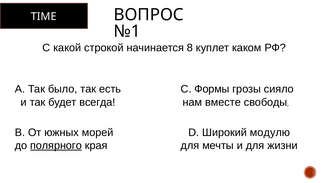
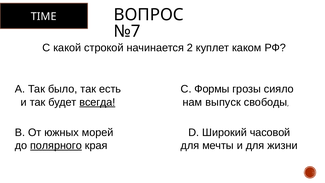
№1: №1 -> №7 (127, 31)
8: 8 -> 2 (190, 48)
всегда underline: none -> present (97, 102)
вместе: вместе -> выпуск (223, 102)
модулю: модулю -> часовой (270, 132)
